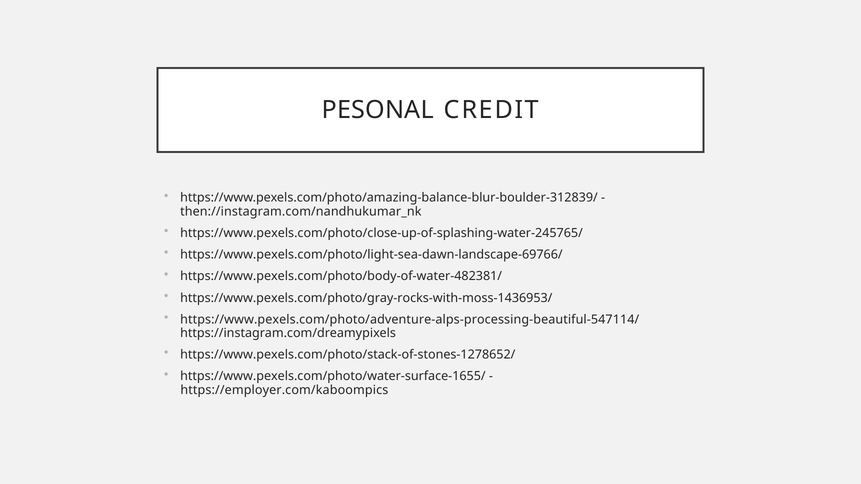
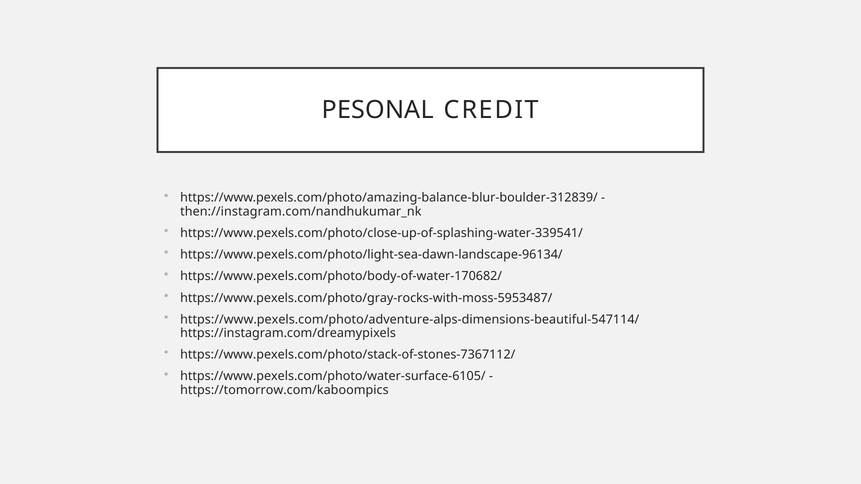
https://www.pexels.com/photo/close-up-of-splashing-water-245765/: https://www.pexels.com/photo/close-up-of-splashing-water-245765/ -> https://www.pexels.com/photo/close-up-of-splashing-water-339541/ (381, 233)
https://www.pexels.com/photo/light-sea-dawn-landscape-69766/: https://www.pexels.com/photo/light-sea-dawn-landscape-69766/ -> https://www.pexels.com/photo/light-sea-dawn-landscape-96134/ (371, 255)
https://www.pexels.com/photo/body-of-water-482381/: https://www.pexels.com/photo/body-of-water-482381/ -> https://www.pexels.com/photo/body-of-water-170682/ (341, 276)
https://www.pexels.com/photo/gray-rocks-with-moss-1436953/: https://www.pexels.com/photo/gray-rocks-with-moss-1436953/ -> https://www.pexels.com/photo/gray-rocks-with-moss-5953487/ (366, 298)
https://www.pexels.com/photo/adventure-alps-processing-beautiful-547114/: https://www.pexels.com/photo/adventure-alps-processing-beautiful-547114/ -> https://www.pexels.com/photo/adventure-alps-dimensions-beautiful-547114/ (410, 320)
https://www.pexels.com/photo/stack-of-stones-1278652/: https://www.pexels.com/photo/stack-of-stones-1278652/ -> https://www.pexels.com/photo/stack-of-stones-7367112/ (348, 355)
https://www.pexels.com/photo/water-surface-1655/: https://www.pexels.com/photo/water-surface-1655/ -> https://www.pexels.com/photo/water-surface-6105/ (333, 377)
https://employer.com/kaboompics: https://employer.com/kaboompics -> https://tomorrow.com/kaboompics (284, 390)
